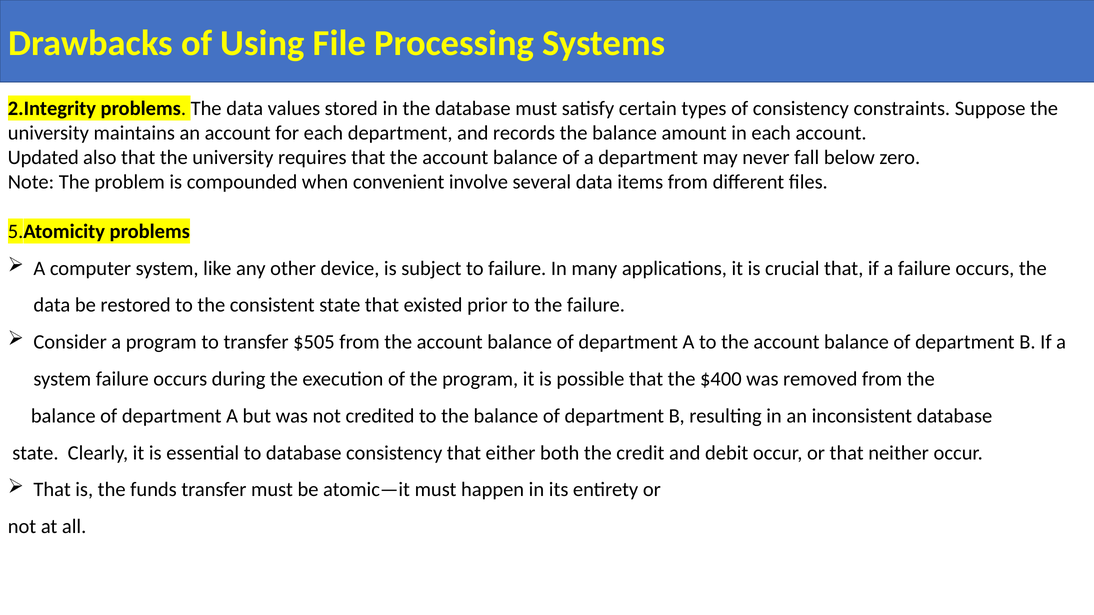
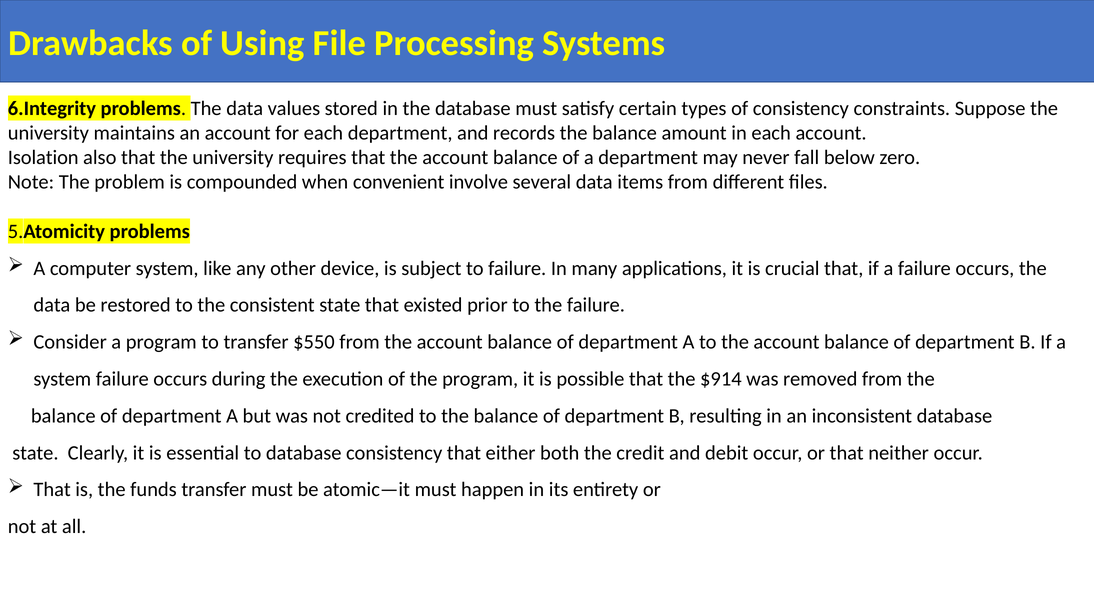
2.Integrity: 2.Integrity -> 6.Integrity (52, 108)
Updated: Updated -> Isolation (43, 158)
$505: $505 -> $550 (314, 342)
$400: $400 -> $914 (721, 379)
